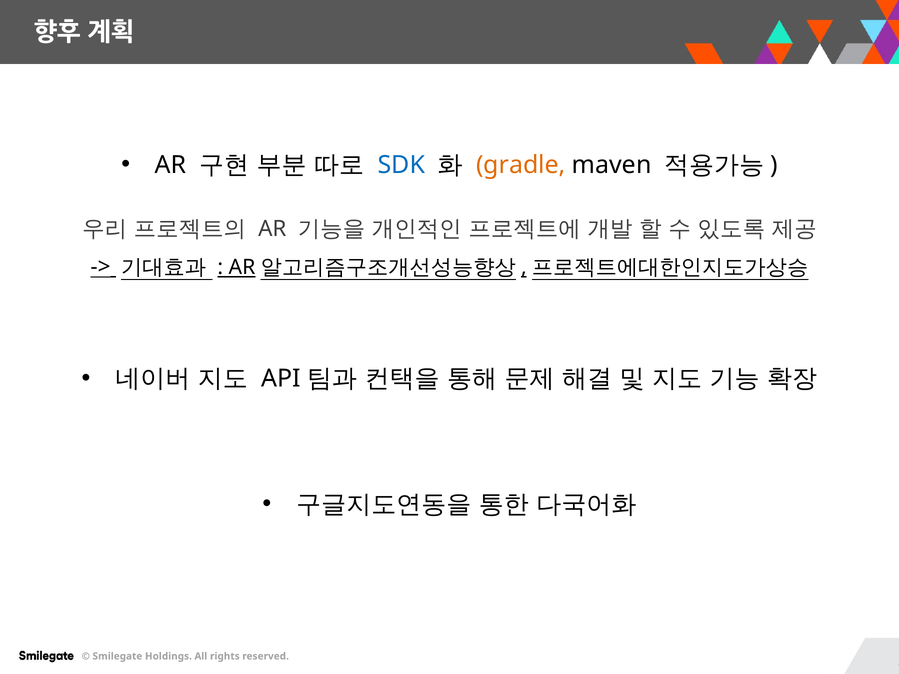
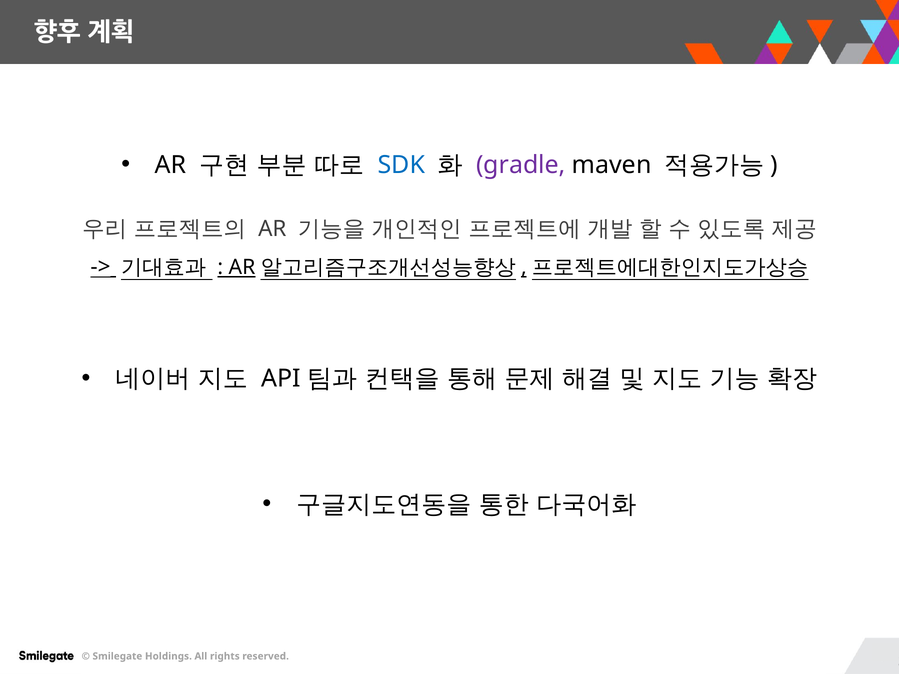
gradle colour: orange -> purple (521, 165)
